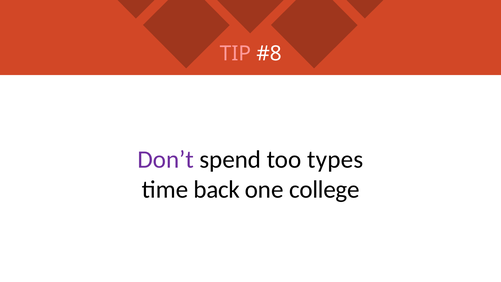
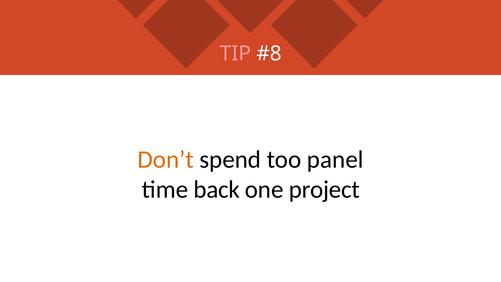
Don’t colour: purple -> orange (166, 160)
types: types -> panel (335, 160)
college: college -> project (324, 190)
